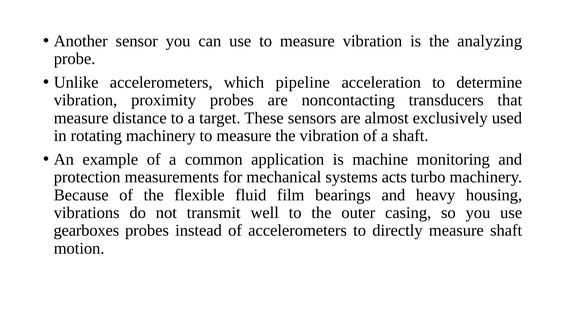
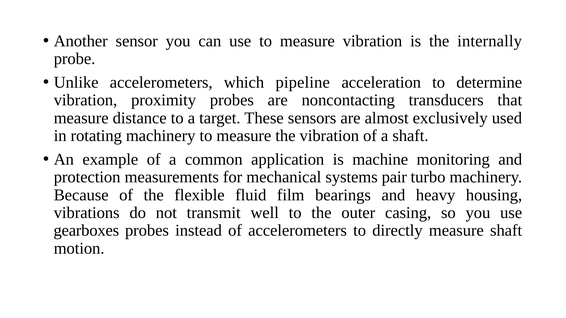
analyzing: analyzing -> internally (490, 41)
acts: acts -> pair (394, 177)
